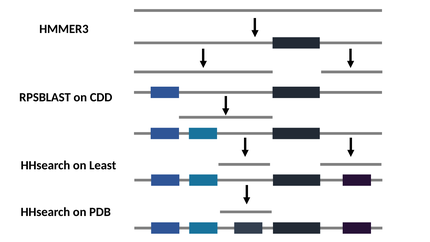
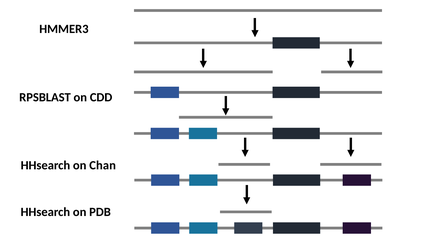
Least: Least -> Chan (103, 165)
